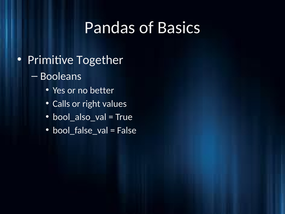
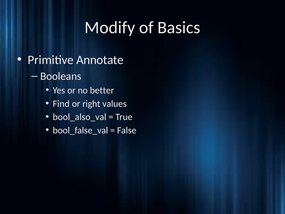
Pandas: Pandas -> Modify (110, 28)
Together: Together -> Annotate (100, 60)
Calls: Calls -> Find (61, 104)
